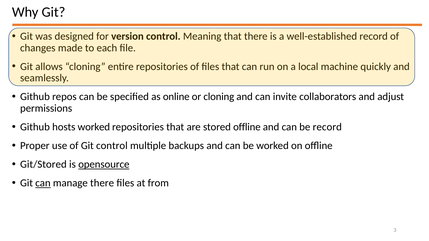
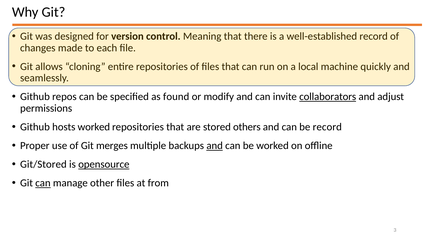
online: online -> found (176, 97)
or cloning: cloning -> modify (219, 97)
collaborators underline: none -> present (328, 97)
stored offline: offline -> others (247, 127)
Git control: control -> merges (112, 146)
and underline: none -> present (215, 146)
manage there: there -> other (102, 183)
